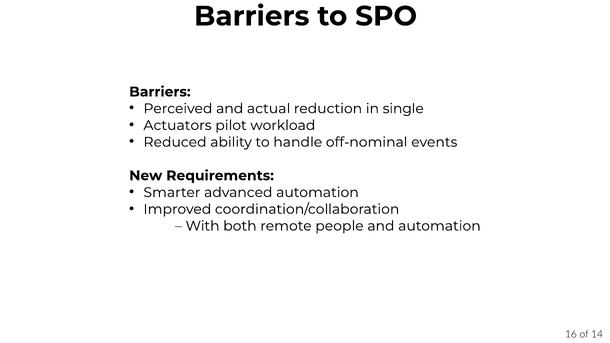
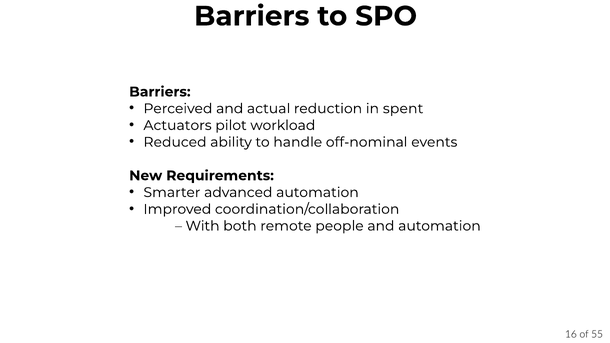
single: single -> spent (403, 109)
14: 14 -> 55 (597, 335)
